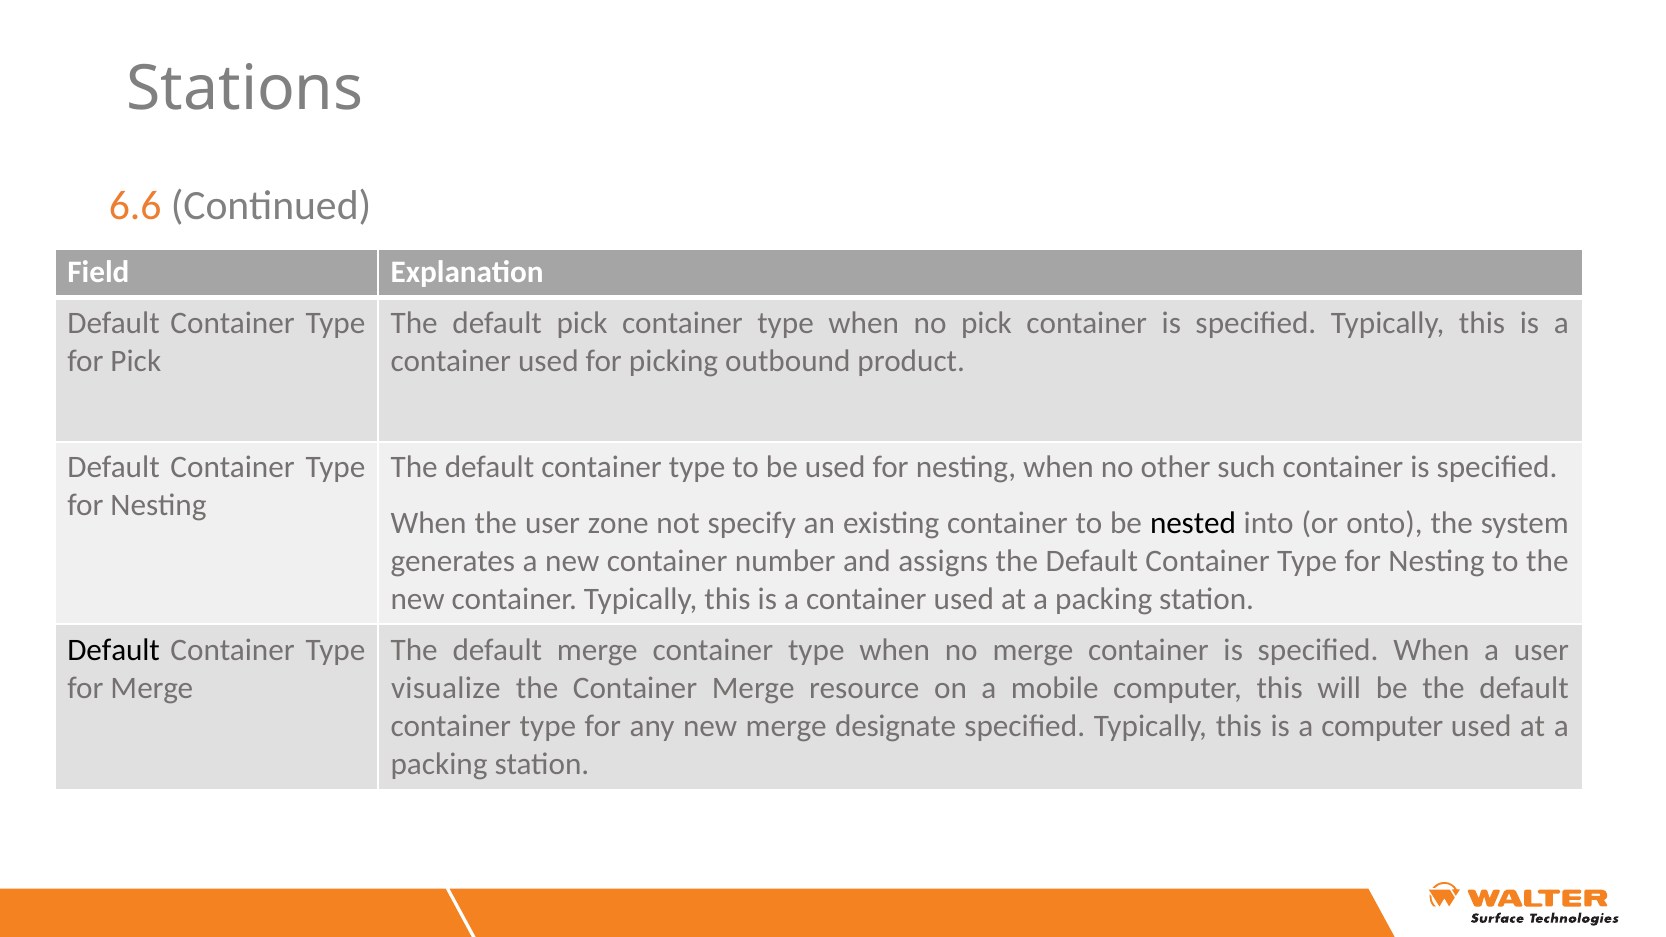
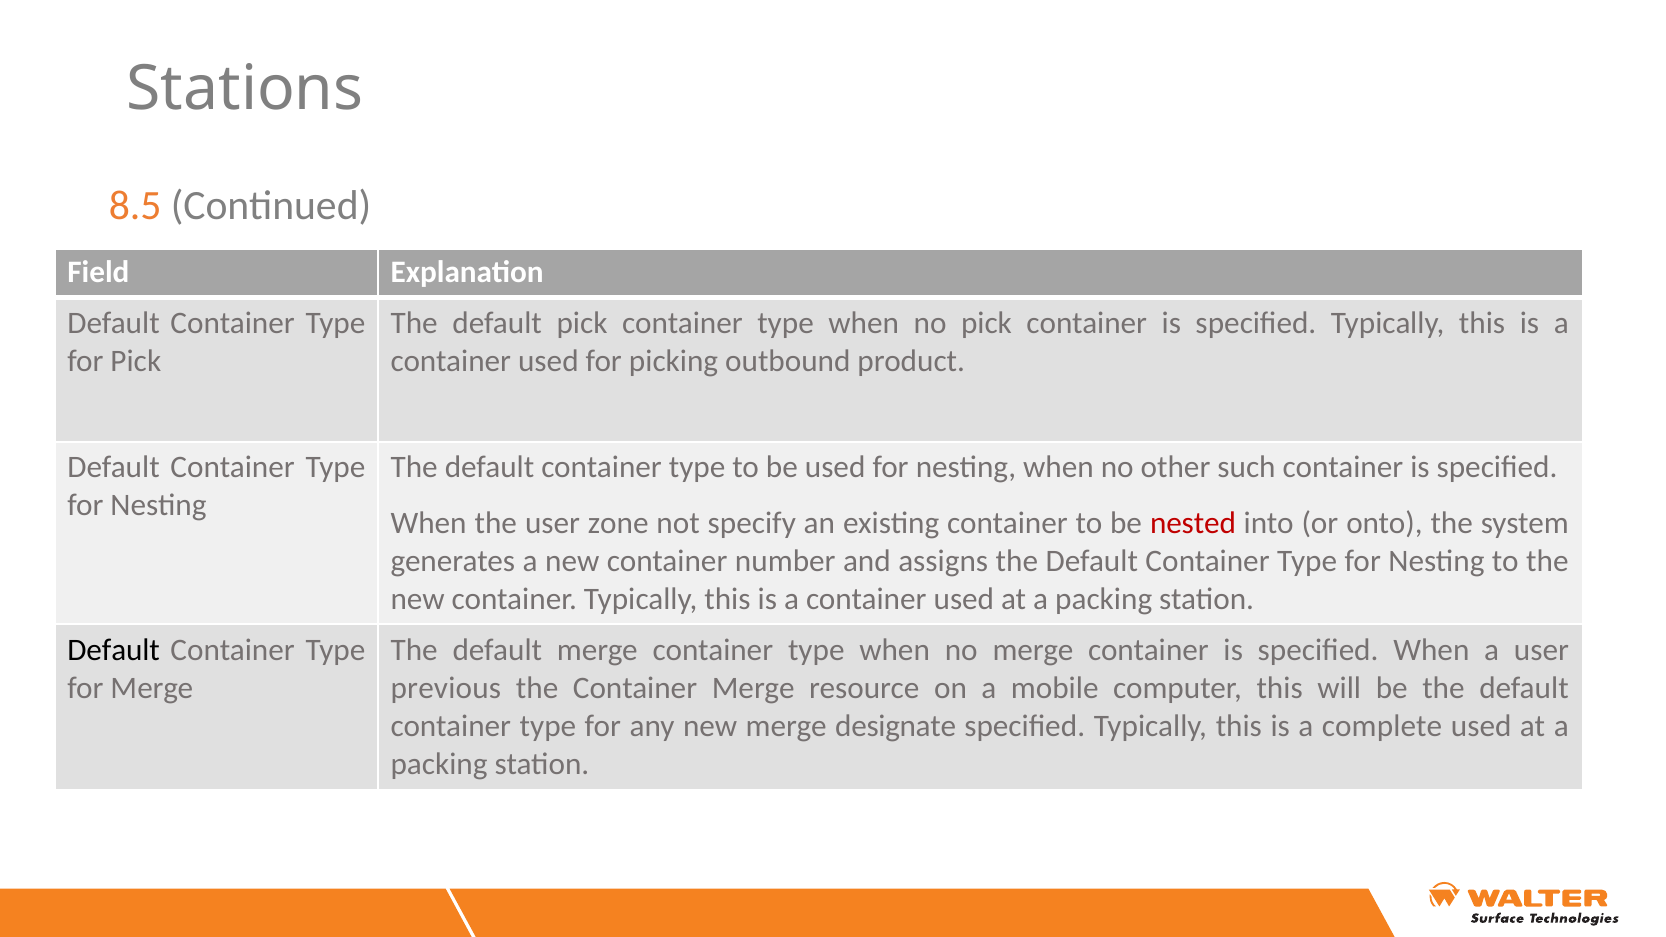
6.6: 6.6 -> 8.5 (135, 206)
nested colour: black -> red (1193, 523)
visualize: visualize -> previous (446, 688)
a computer: computer -> complete (1382, 726)
